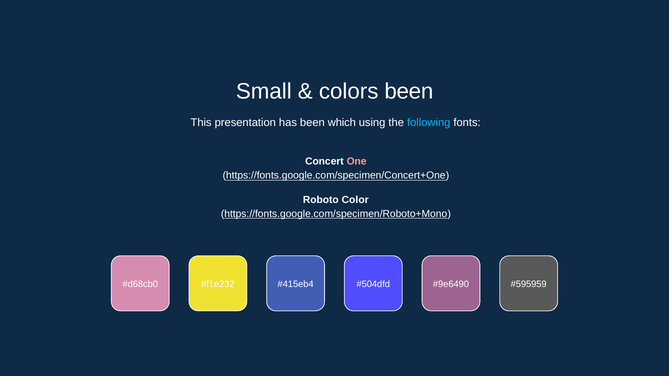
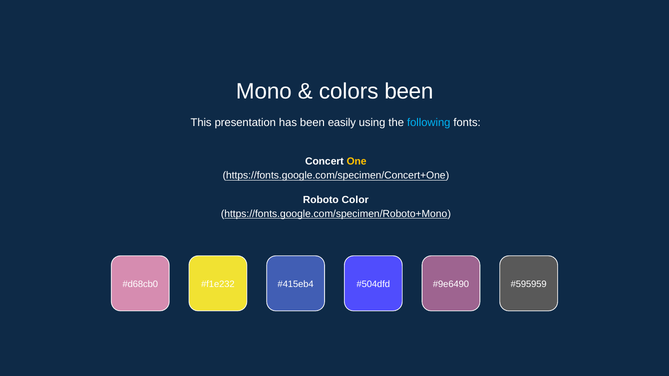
Small: Small -> Mono (264, 91)
which: which -> easily (342, 123)
One colour: pink -> yellow (357, 162)
